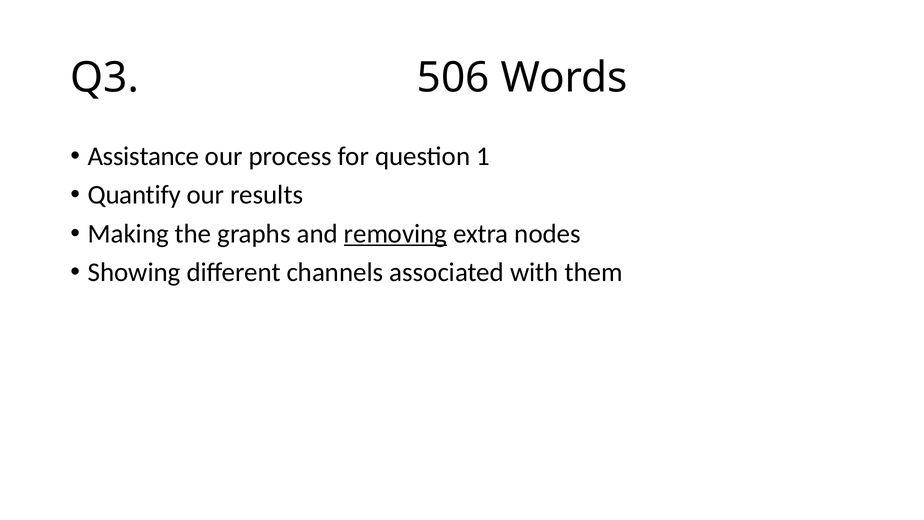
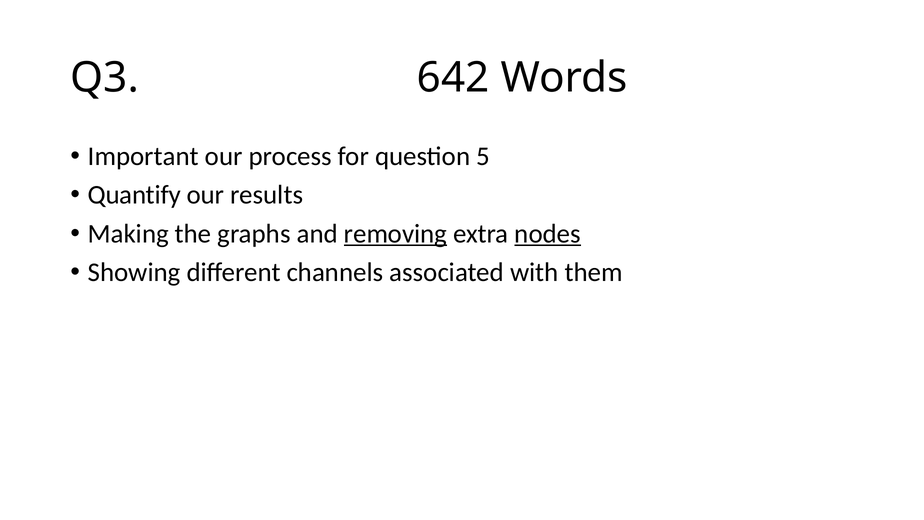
506: 506 -> 642 (453, 78)
Assistance: Assistance -> Important (143, 156)
1: 1 -> 5 (483, 156)
nodes underline: none -> present (548, 234)
